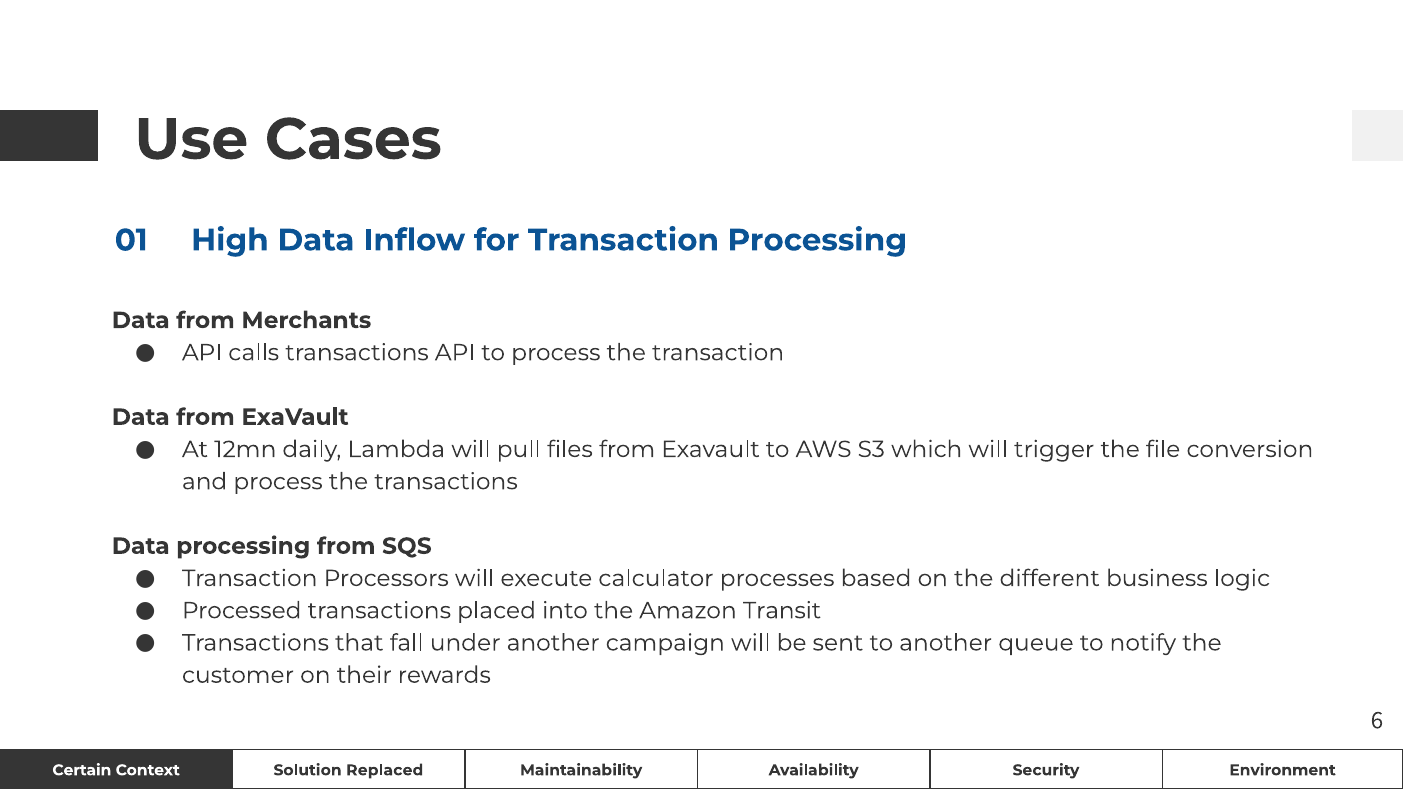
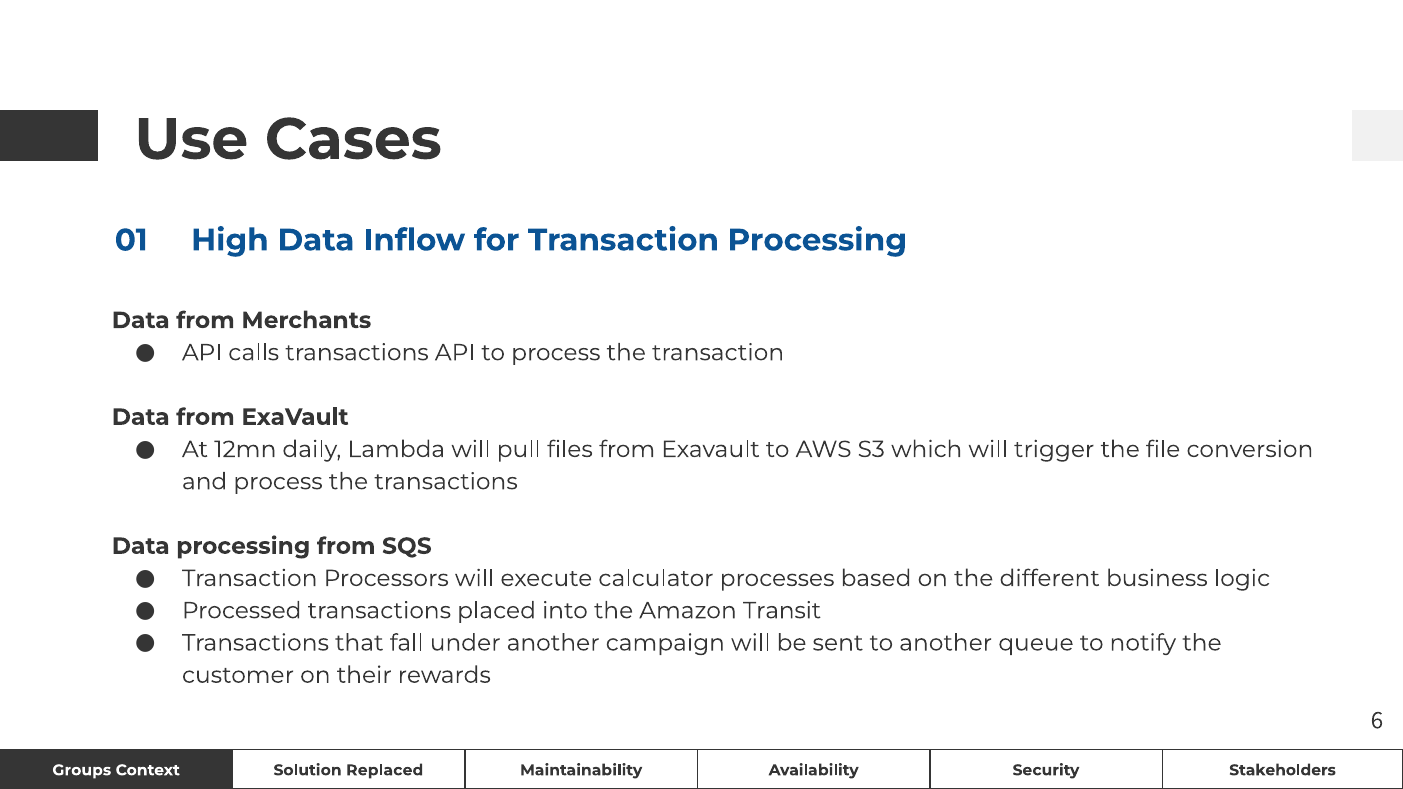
Certain: Certain -> Groups (82, 770)
Environment: Environment -> Stakeholders (1283, 770)
